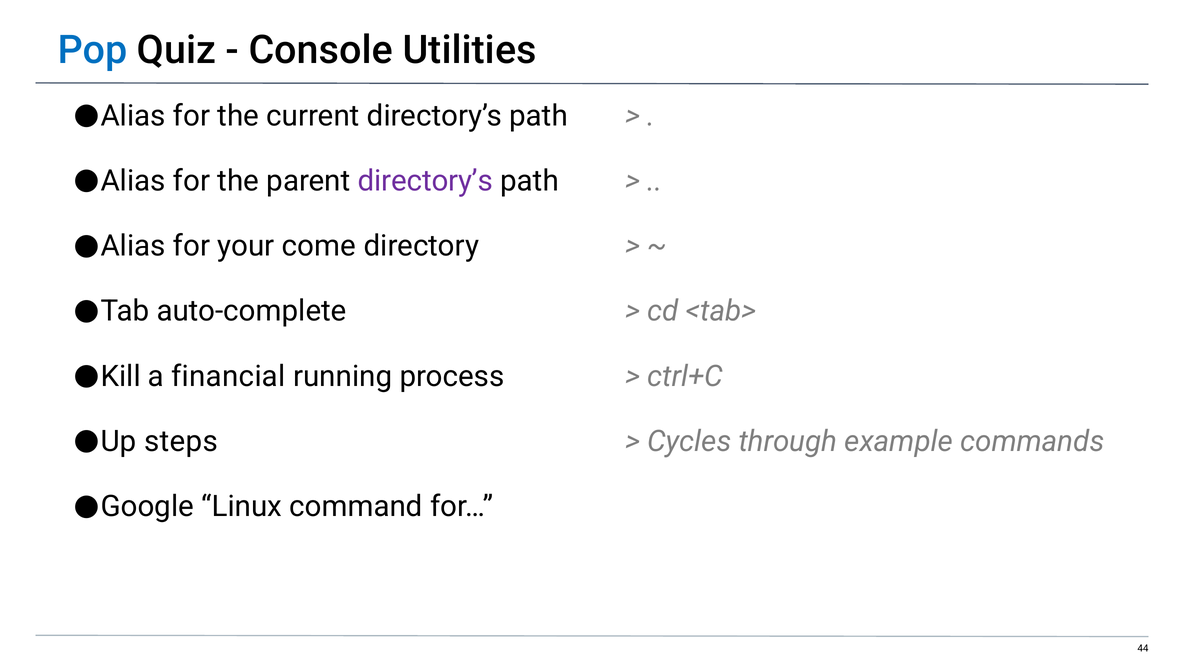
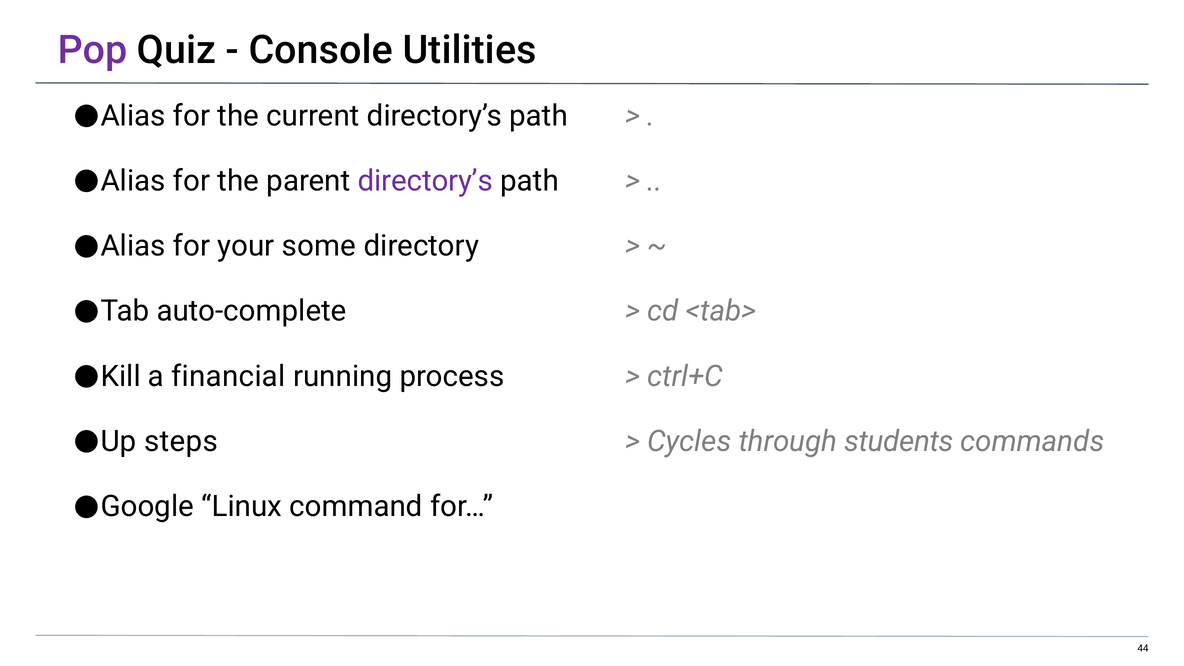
Pop colour: blue -> purple (92, 50)
come: come -> some (319, 246)
example: example -> students (899, 441)
